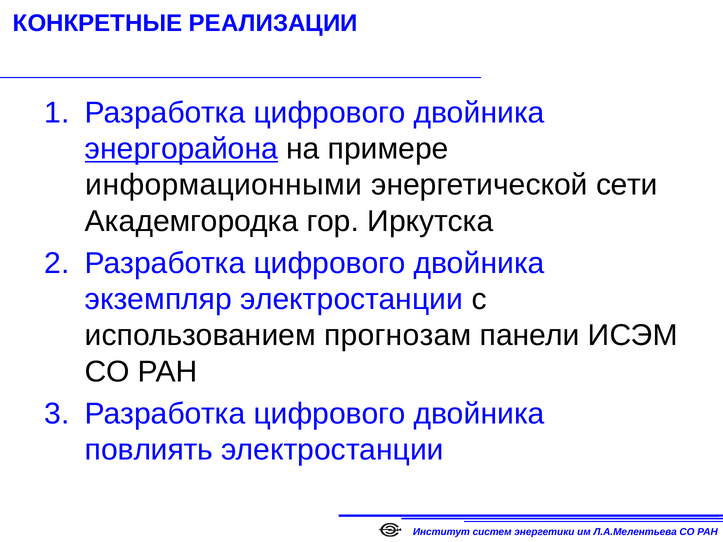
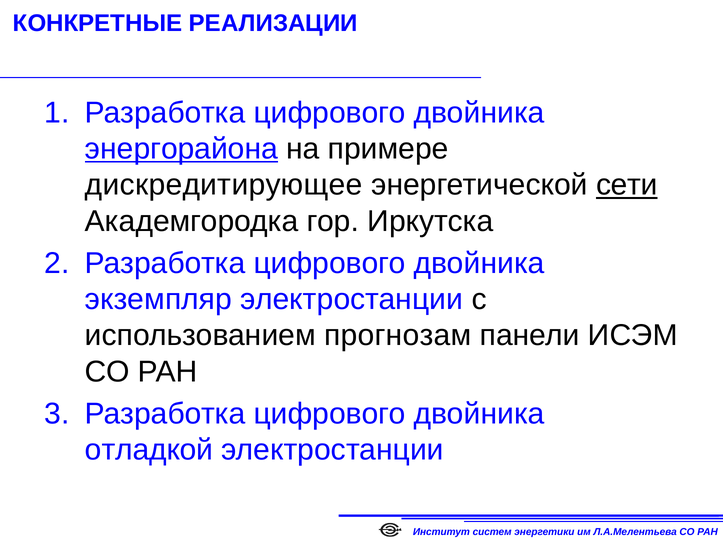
информационными: информационными -> дискредитирующее (224, 185)
сети underline: none -> present (627, 185)
повлиять: повлиять -> отладкой (149, 450)
